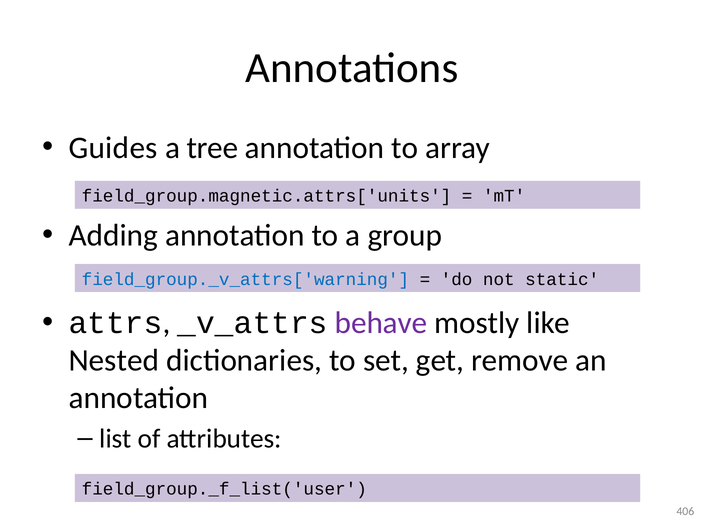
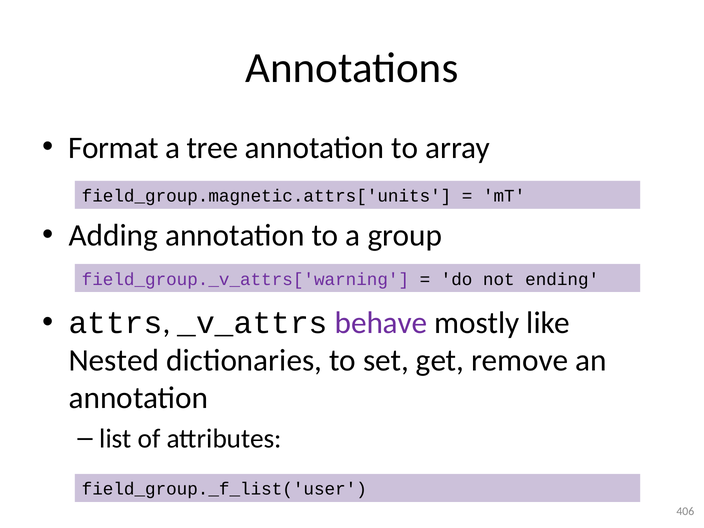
Guides: Guides -> Format (113, 148)
field_group._v_attrs['warning colour: blue -> purple (245, 279)
static: static -> ending (562, 279)
